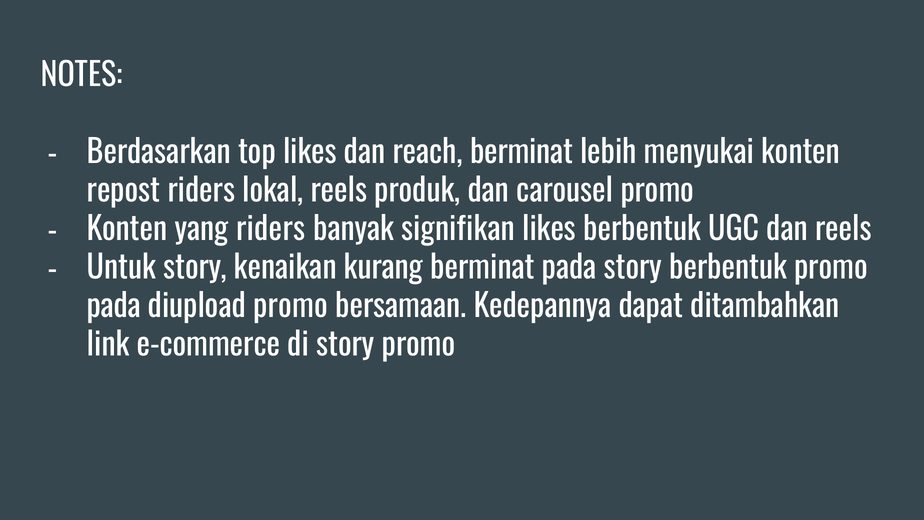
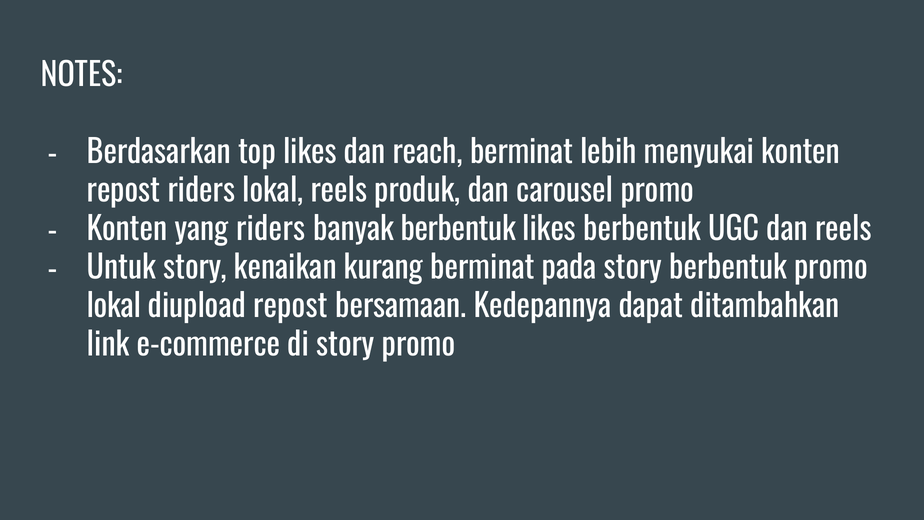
banyak signifikan: signifikan -> berbentuk (458, 230)
pada: pada -> lokal (114, 307)
diupload promo: promo -> repost (290, 307)
